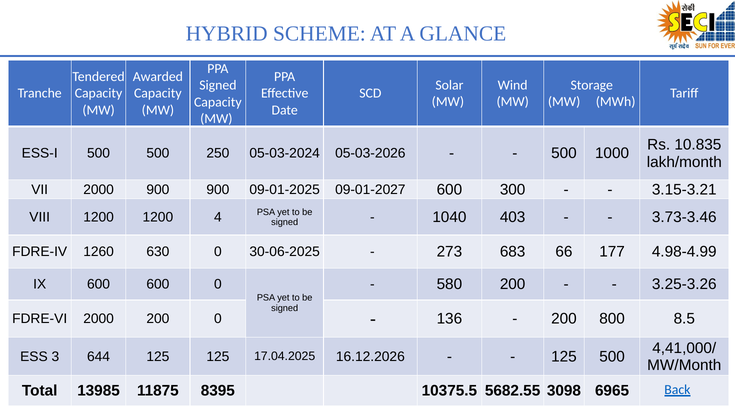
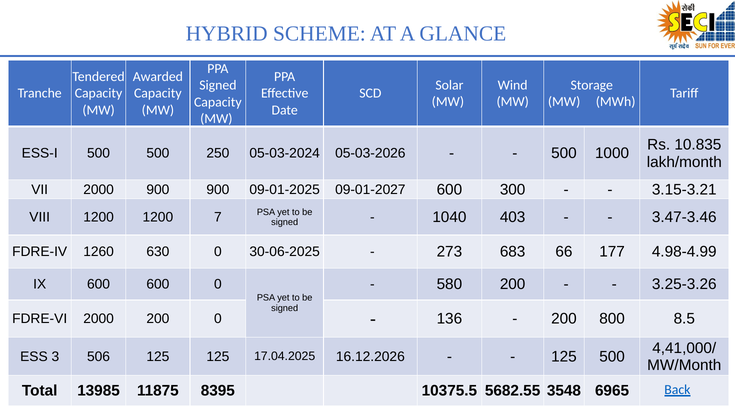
4: 4 -> 7 (218, 217)
3.73-3.46: 3.73-3.46 -> 3.47-3.46 (684, 217)
644: 644 -> 506 (99, 357)
3098: 3098 -> 3548 (564, 391)
